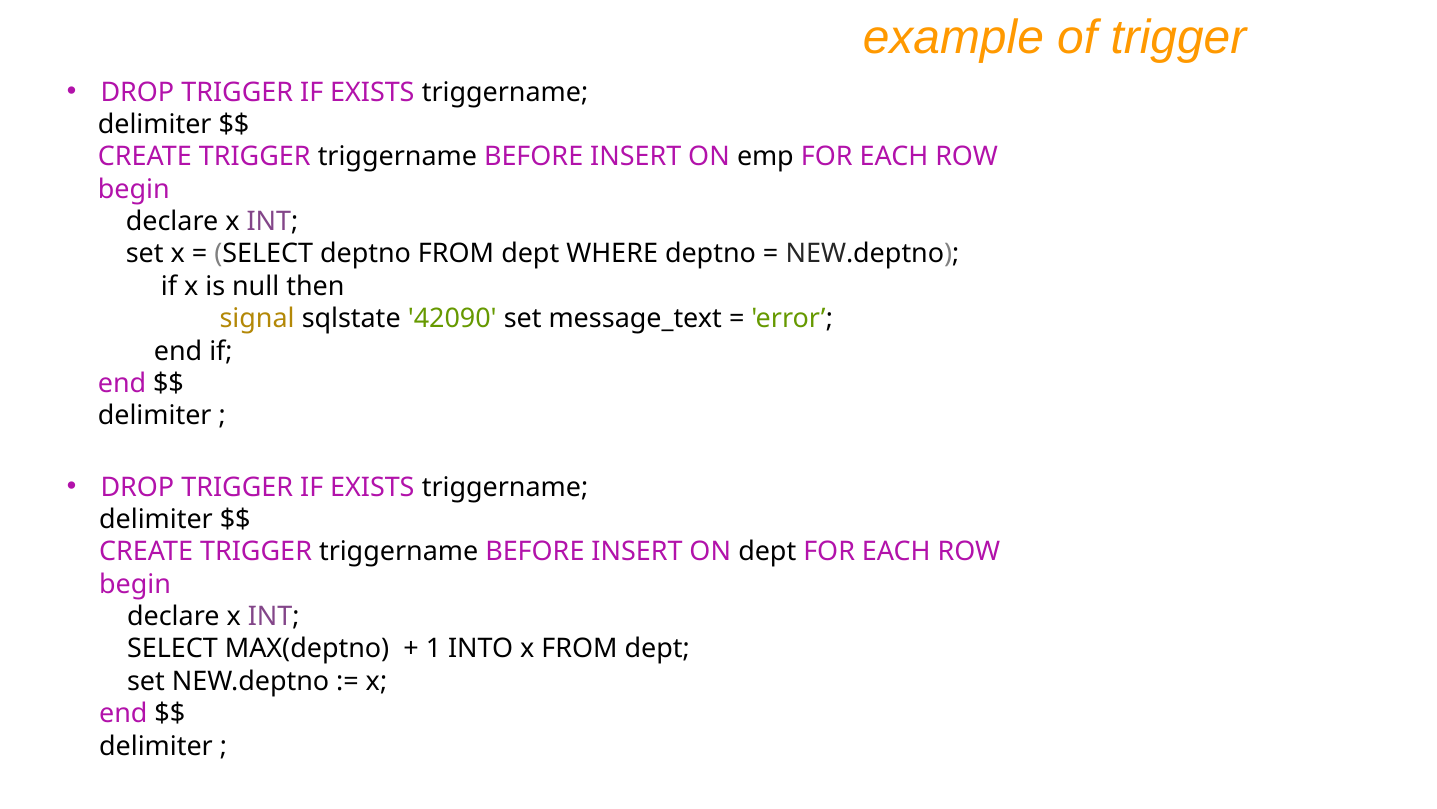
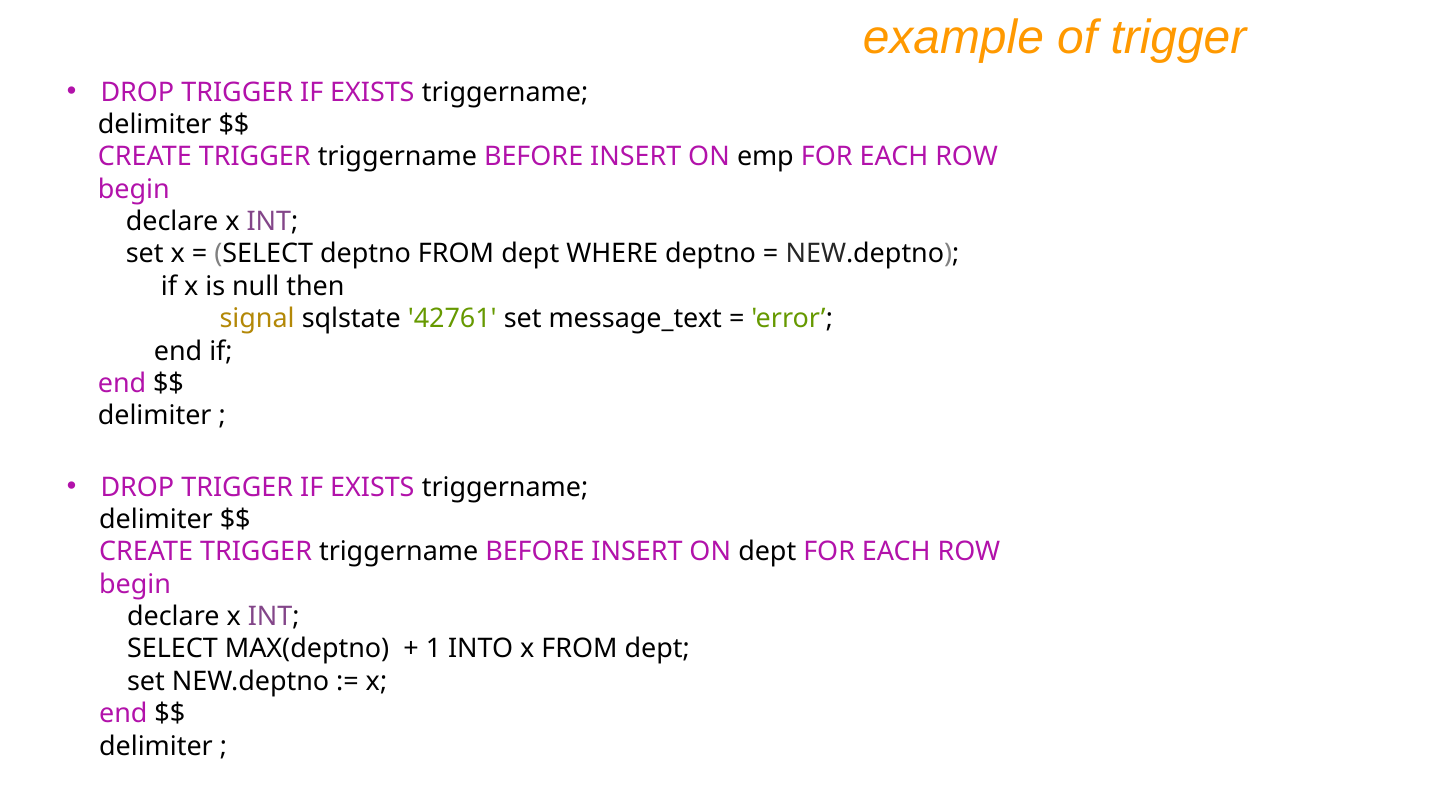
42090: 42090 -> 42761 (452, 319)
